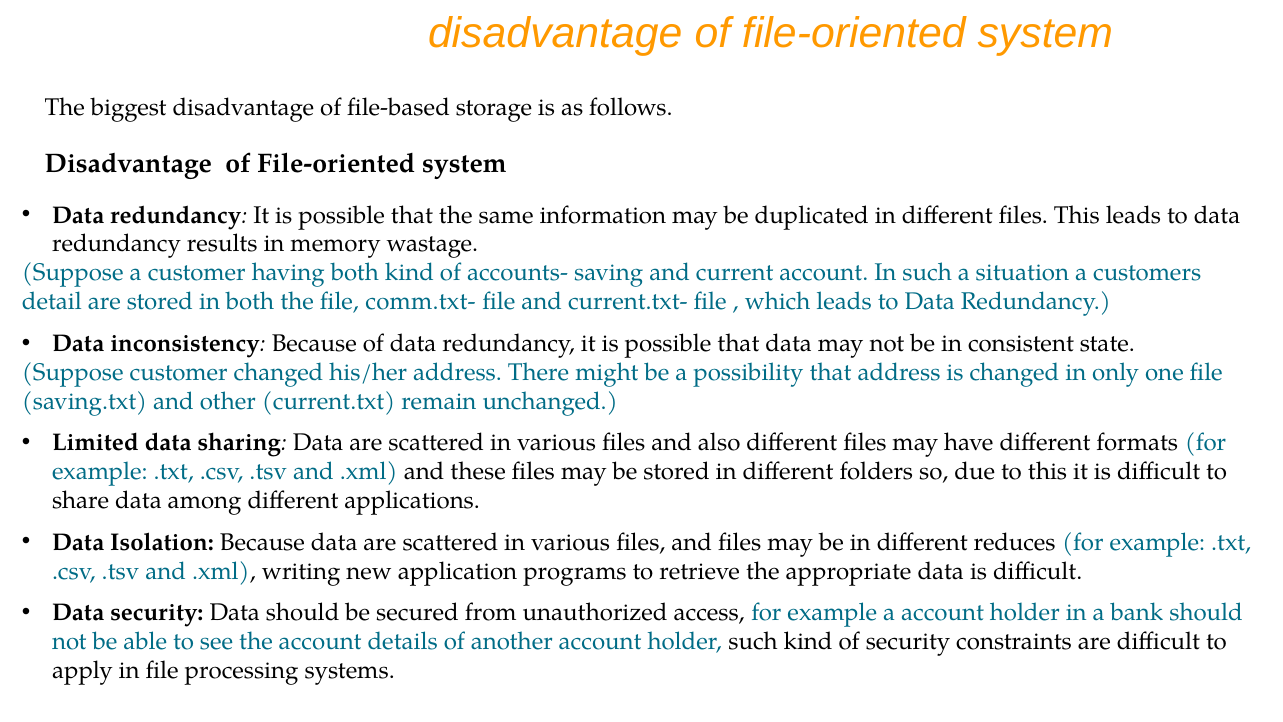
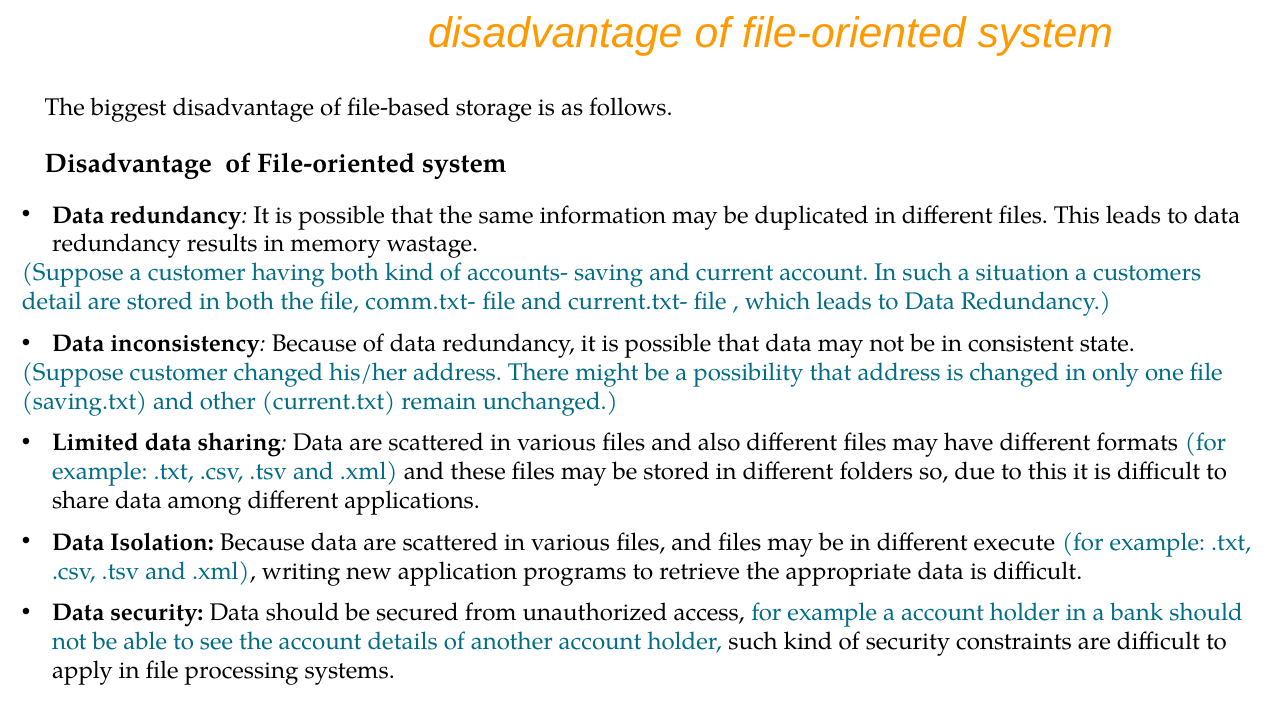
reduces: reduces -> execute (1014, 542)
